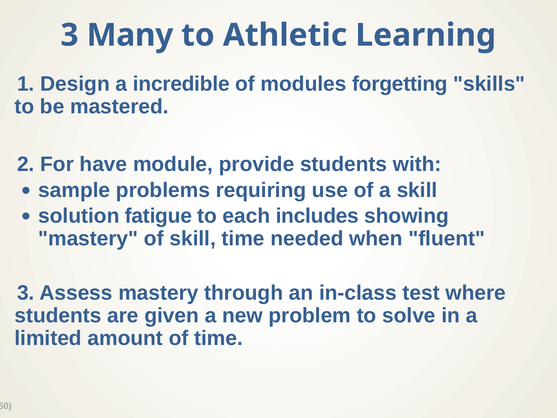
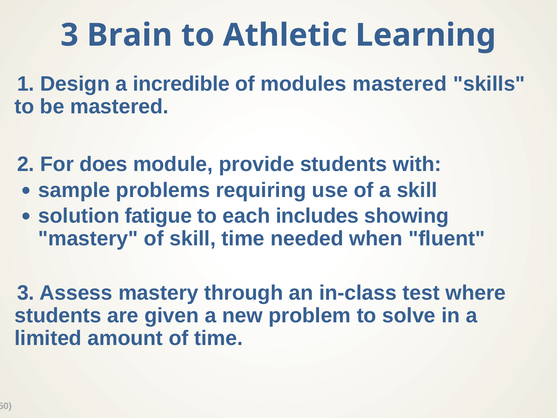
Many: Many -> Brain (130, 35)
modules forgetting: forgetting -> mastered (400, 84)
have: have -> does (104, 164)
